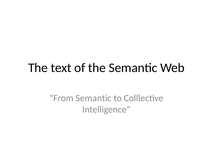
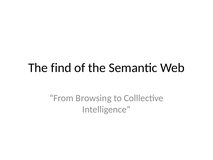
text: text -> find (61, 68)
From Semantic: Semantic -> Browsing (94, 98)
